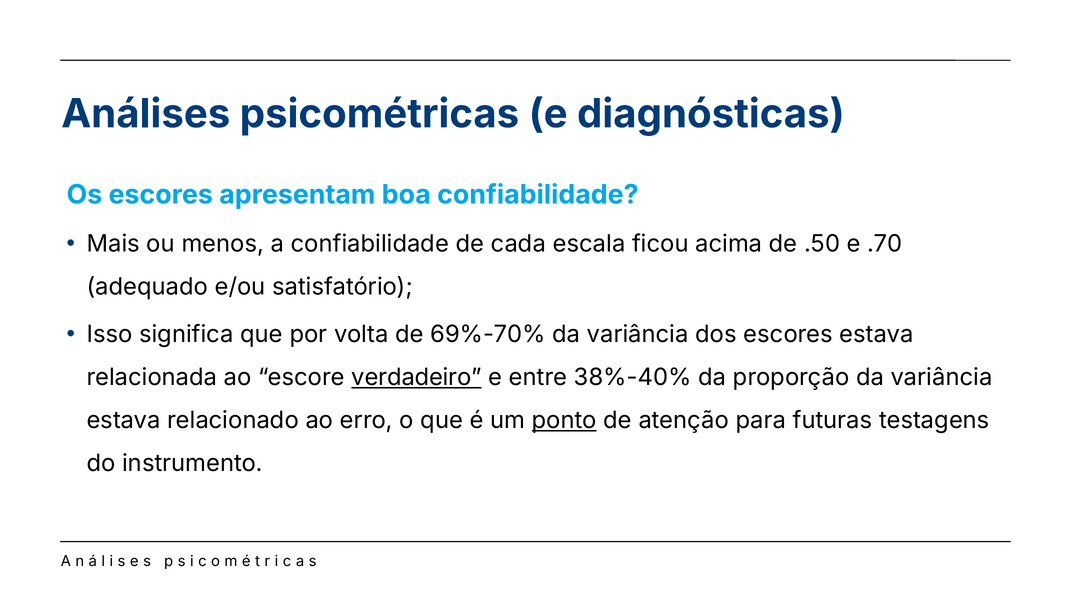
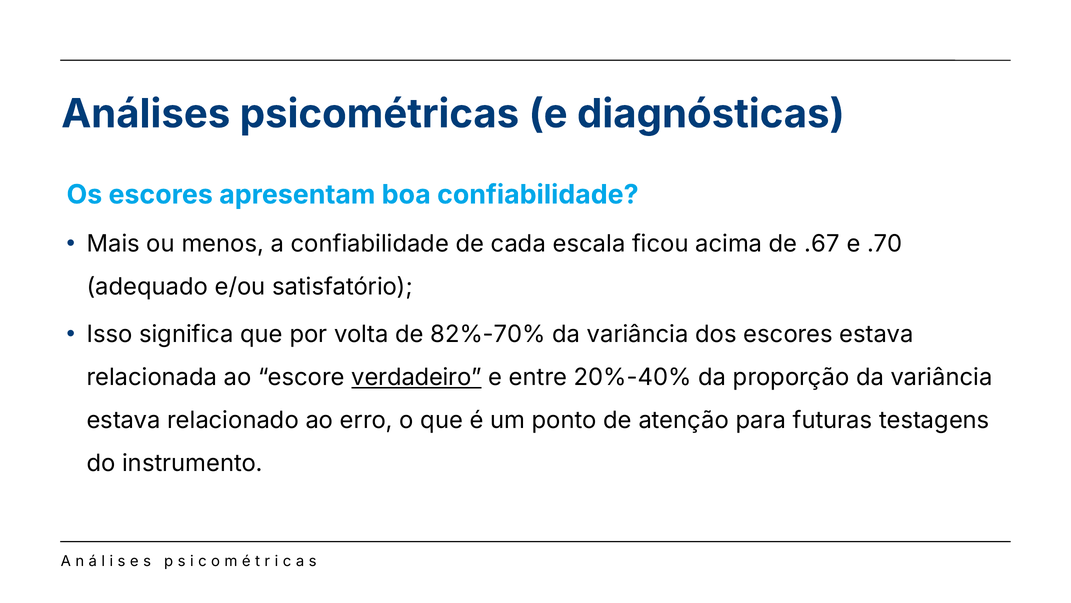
.50: .50 -> .67 (822, 244)
69%-70%: 69%-70% -> 82%-70% (488, 334)
38%-40%: 38%-40% -> 20%-40% (633, 377)
ponto underline: present -> none (564, 420)
